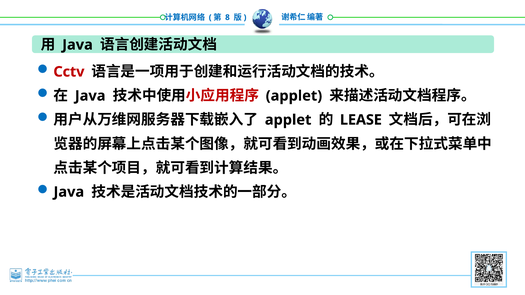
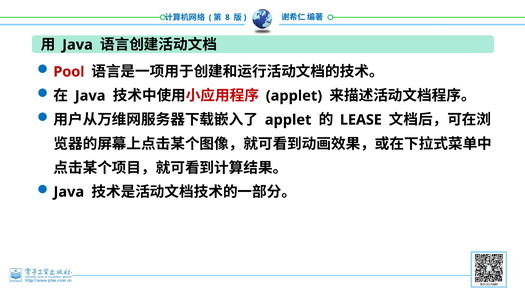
Cctv: Cctv -> Pool (69, 72)
